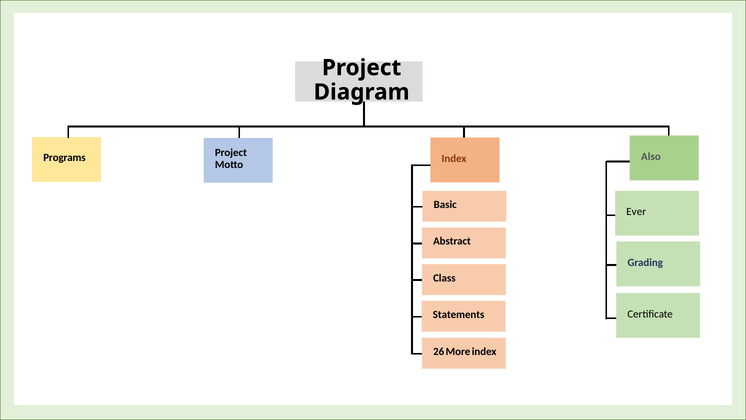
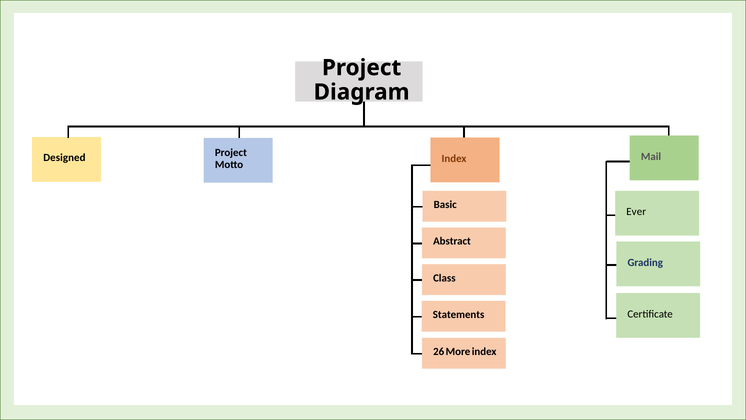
Also: Also -> Mail (651, 156)
Programs: Programs -> Designed (64, 158)
